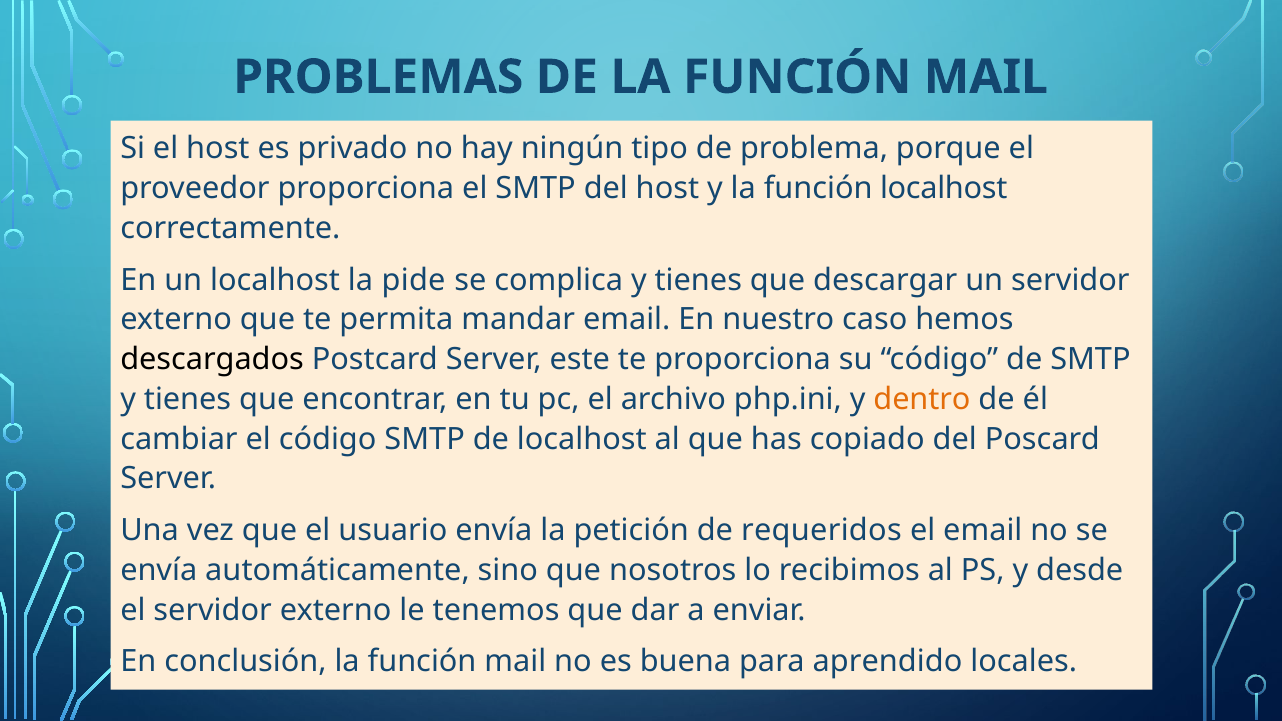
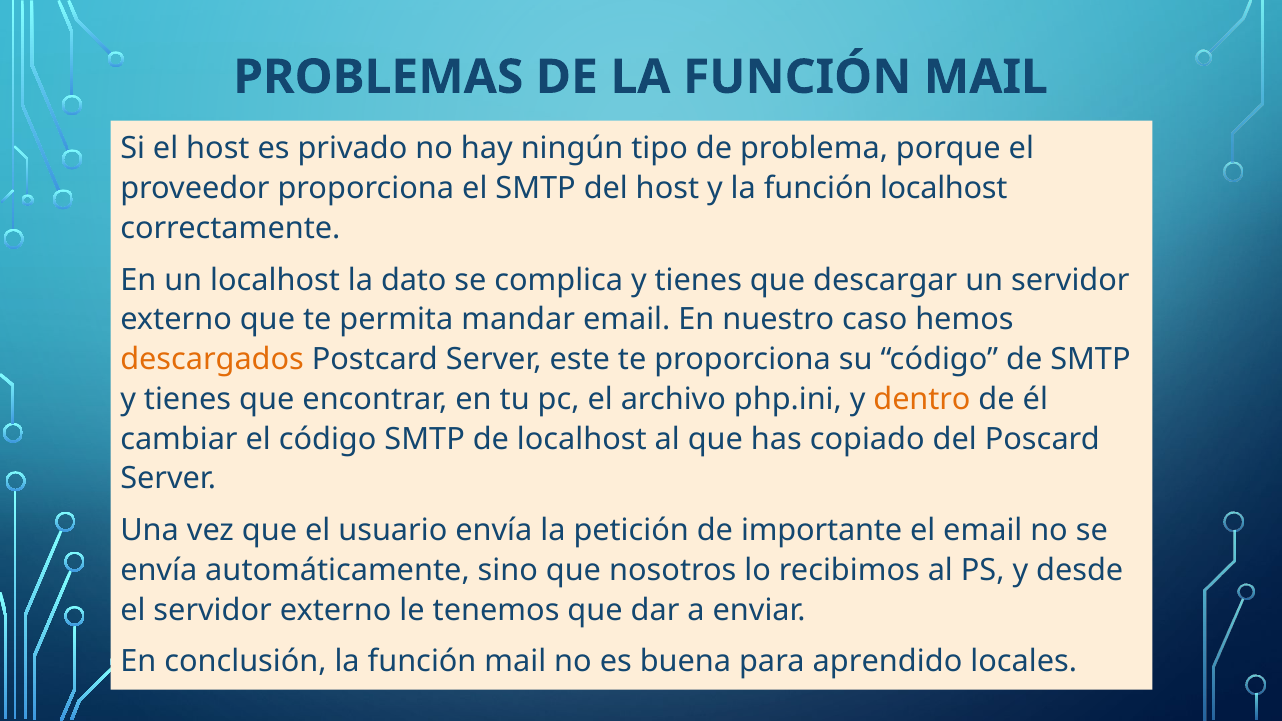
pide: pide -> dato (414, 280)
descargados colour: black -> orange (212, 360)
requeridos: requeridos -> importante (822, 531)
